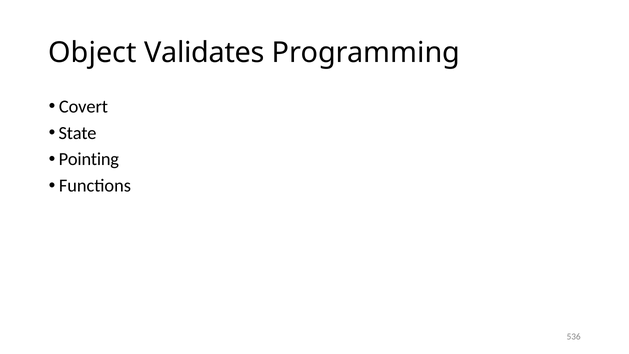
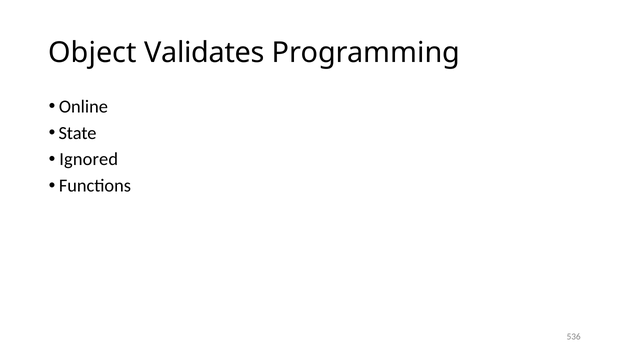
Covert: Covert -> Online (83, 107)
Pointing: Pointing -> Ignored (89, 159)
